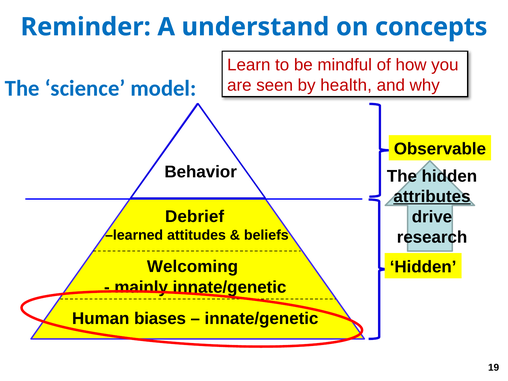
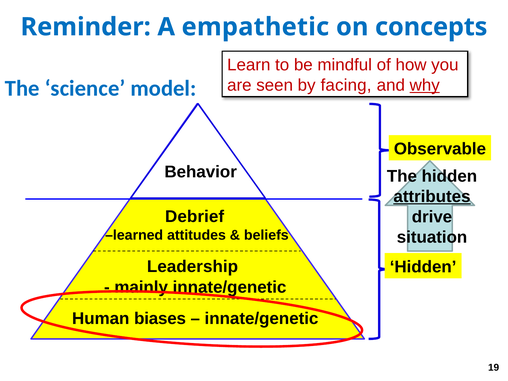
understand: understand -> empathetic (255, 27)
health: health -> facing (346, 85)
why underline: none -> present (425, 85)
research: research -> situation (432, 237)
Welcoming: Welcoming -> Leadership (193, 266)
